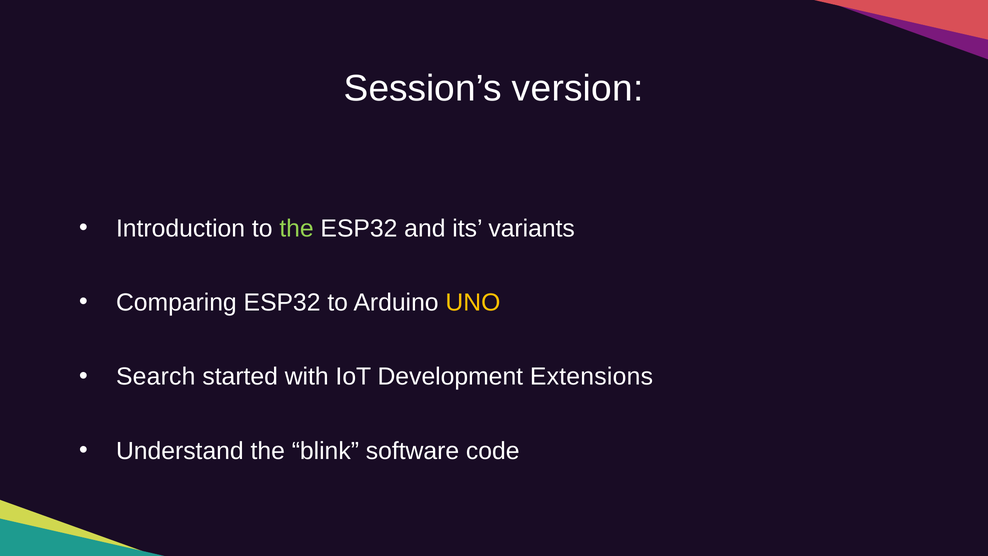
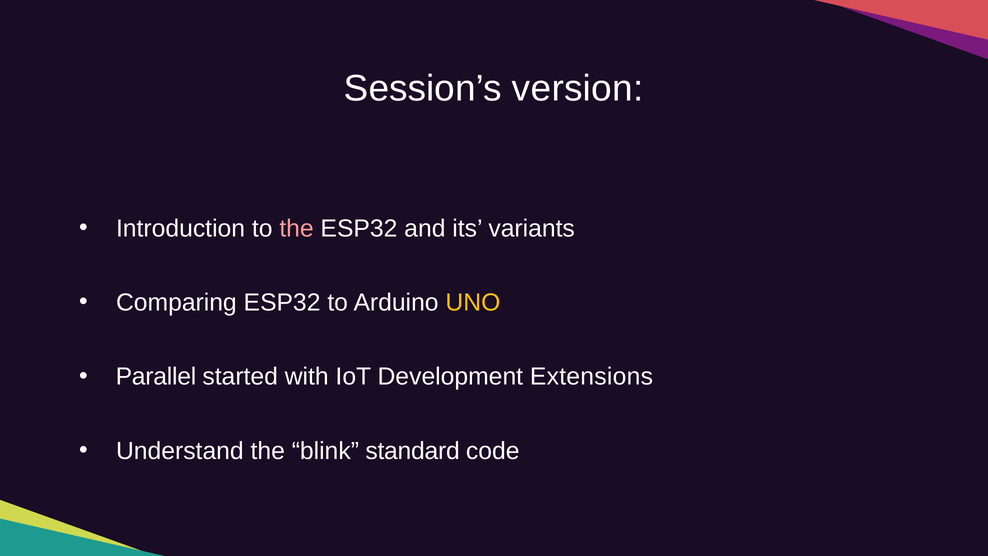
the colour: light green -> pink (297, 228)
Search: Search -> Parallel (156, 377)
software: software -> standard (413, 451)
